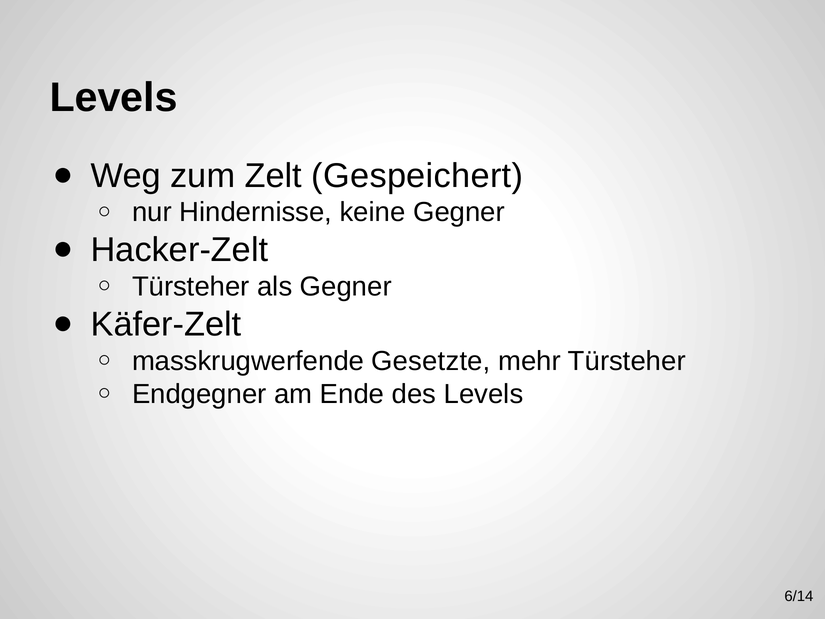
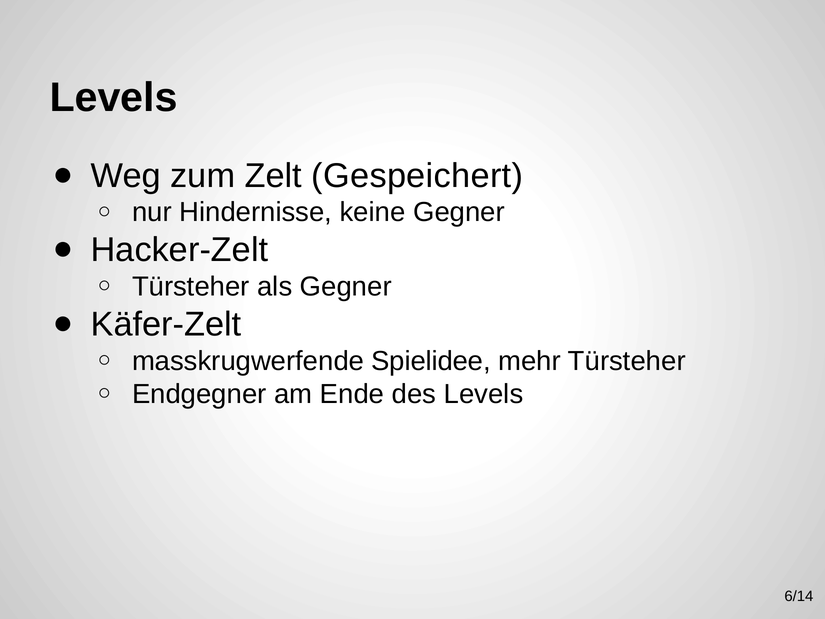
Gesetzte: Gesetzte -> Spielidee (431, 361)
